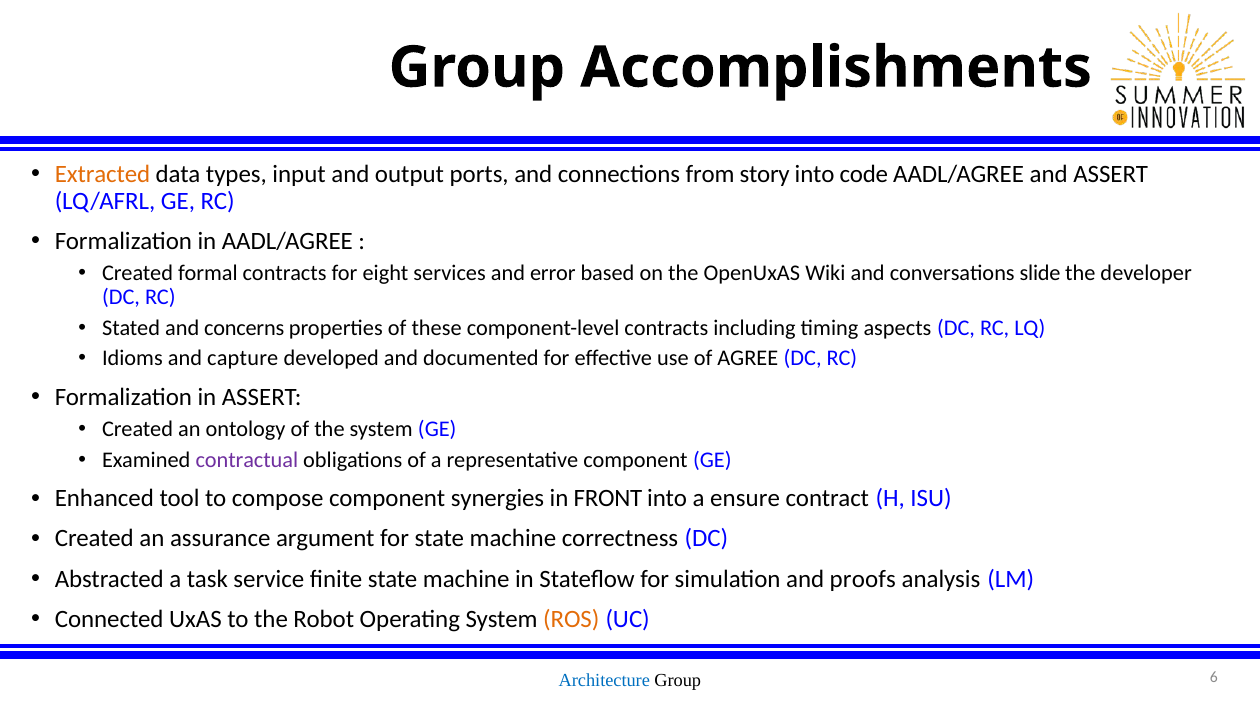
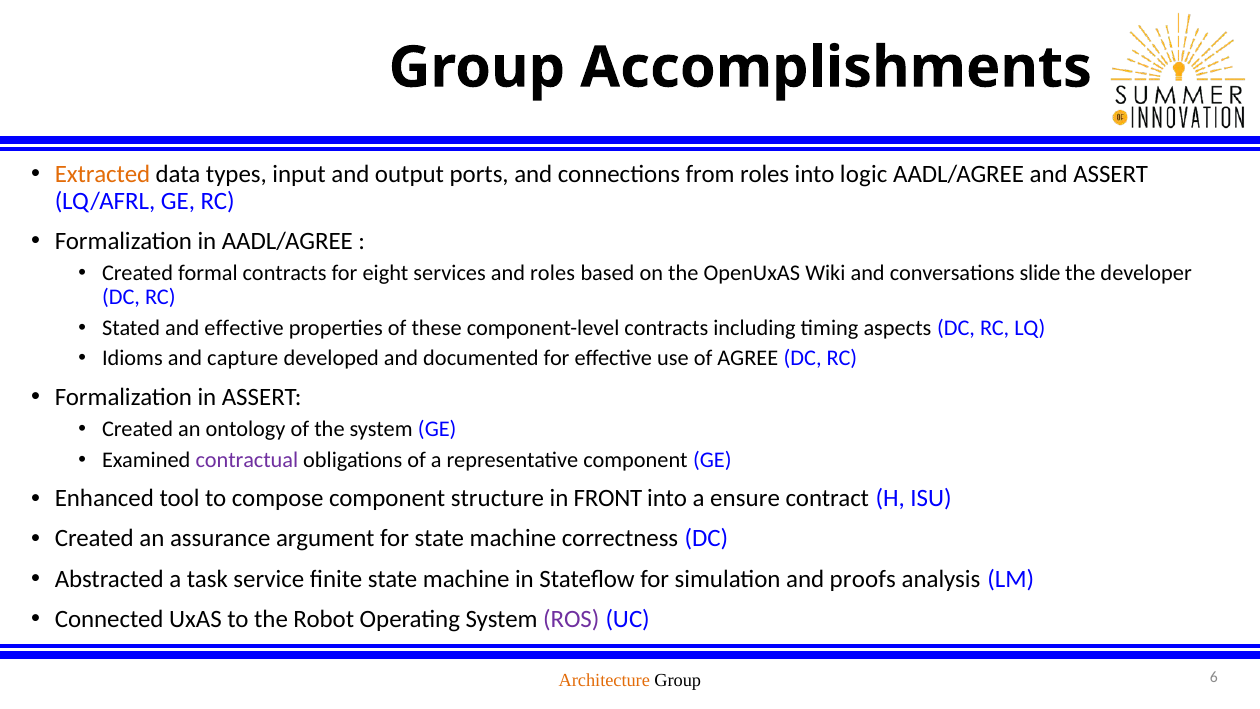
from story: story -> roles (765, 174)
code: code -> logic (864, 174)
and error: error -> roles (553, 273)
and concerns: concerns -> effective (244, 328)
synergies: synergies -> structure (497, 498)
ROS colour: orange -> purple (571, 619)
Architecture colour: blue -> orange (604, 681)
